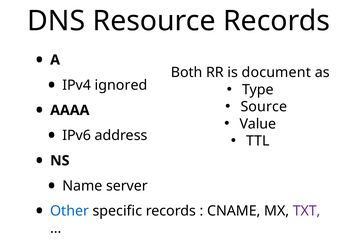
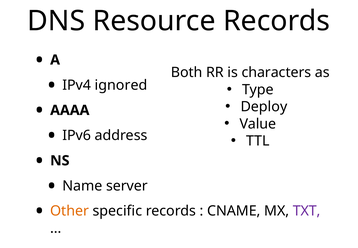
document: document -> characters (276, 72)
Source: Source -> Deploy (264, 107)
Other colour: blue -> orange (70, 211)
